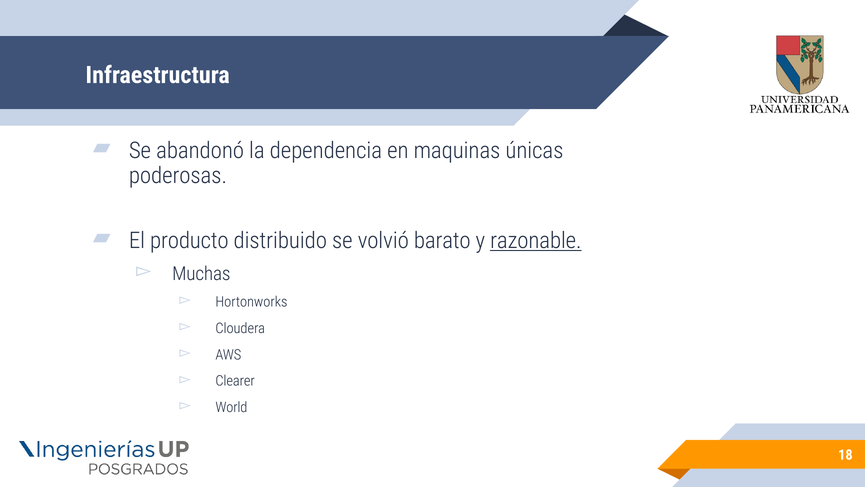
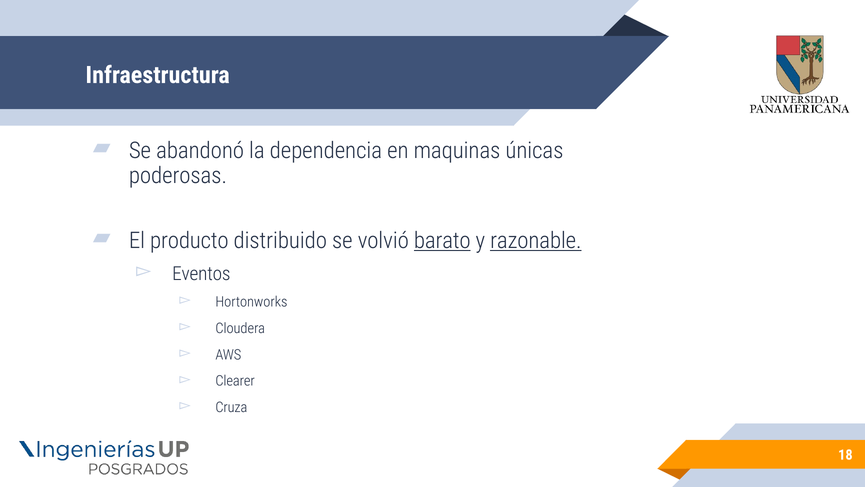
barato underline: none -> present (442, 240)
Muchas: Muchas -> Eventos (201, 273)
World: World -> Cruza (231, 407)
